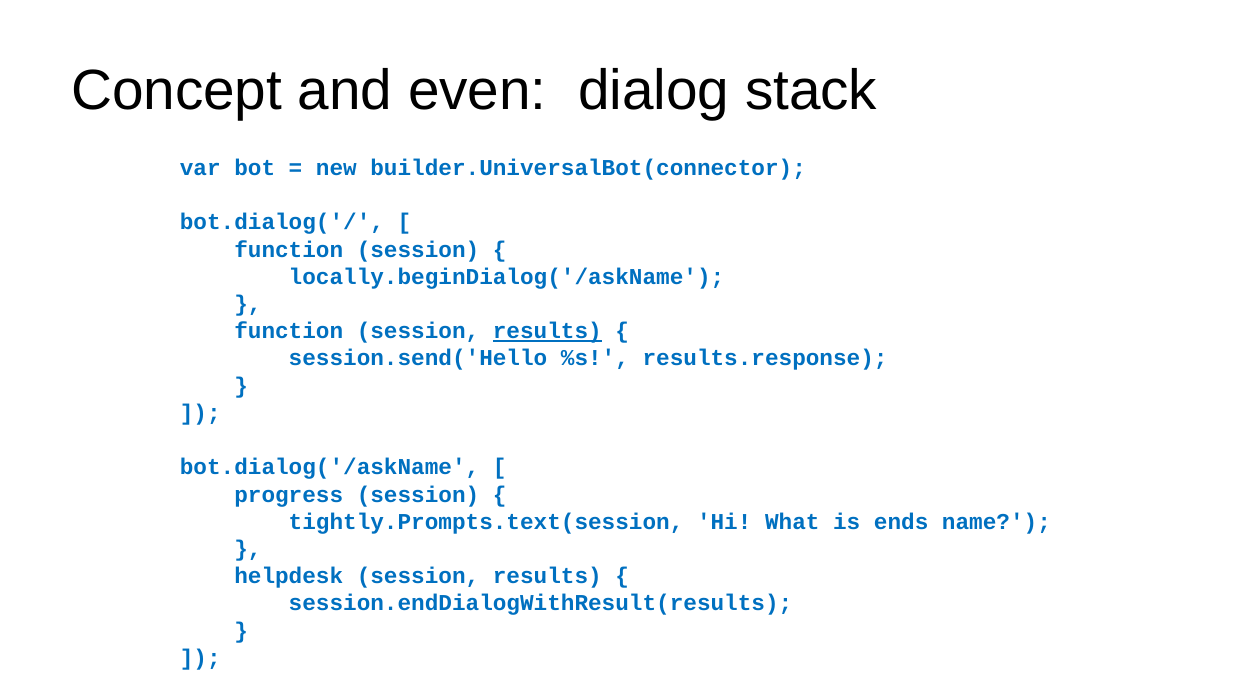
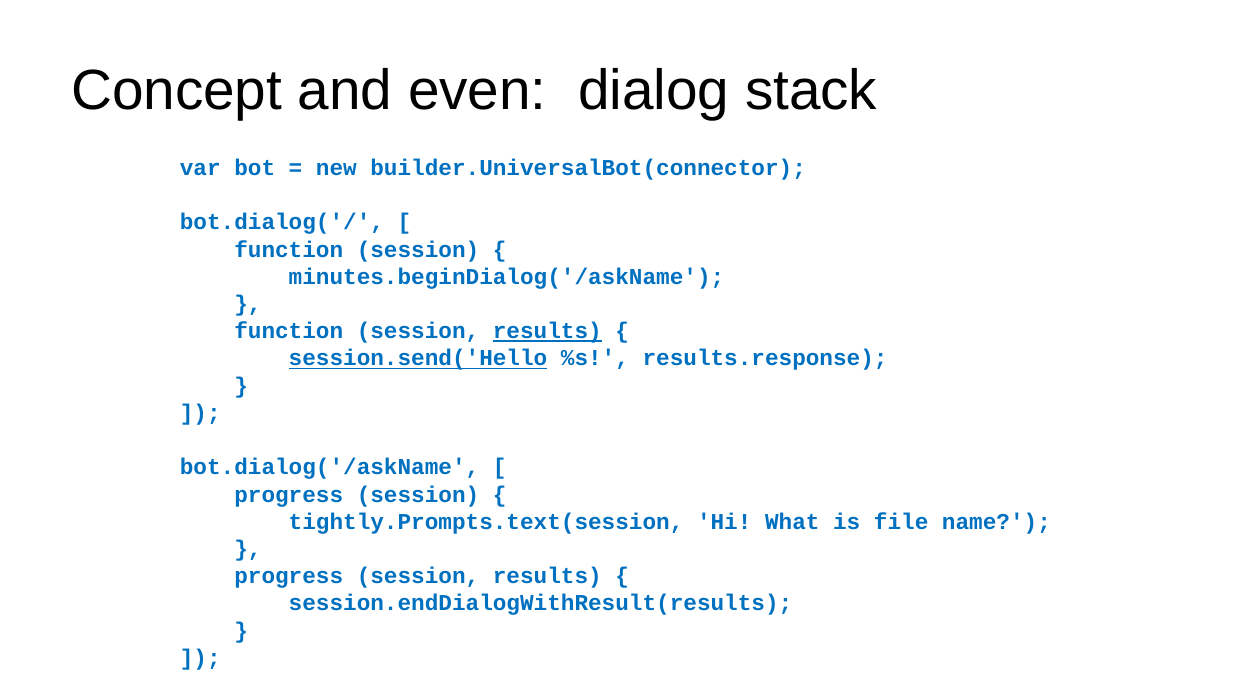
locally.beginDialog('/askName: locally.beginDialog('/askName -> minutes.beginDialog('/askName (506, 277)
session.send('Hello underline: none -> present (418, 358)
ends: ends -> file (901, 522)
helpdesk: helpdesk -> progress (289, 576)
